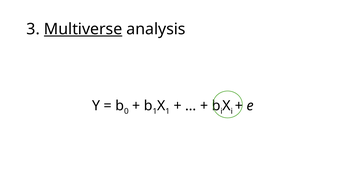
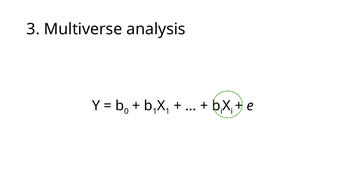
Multiverse underline: present -> none (83, 29)
